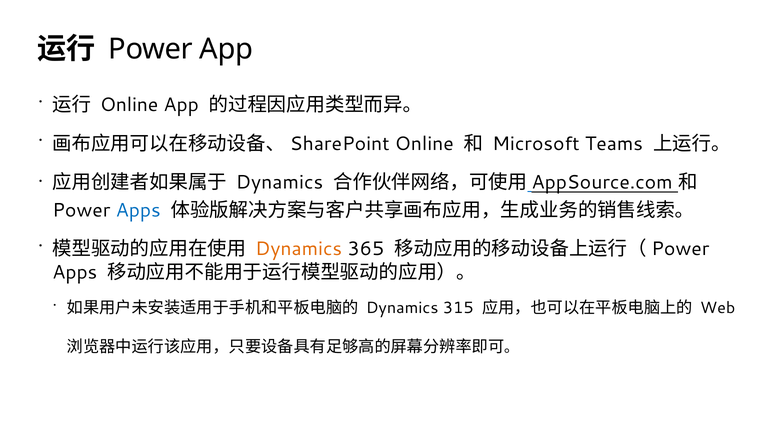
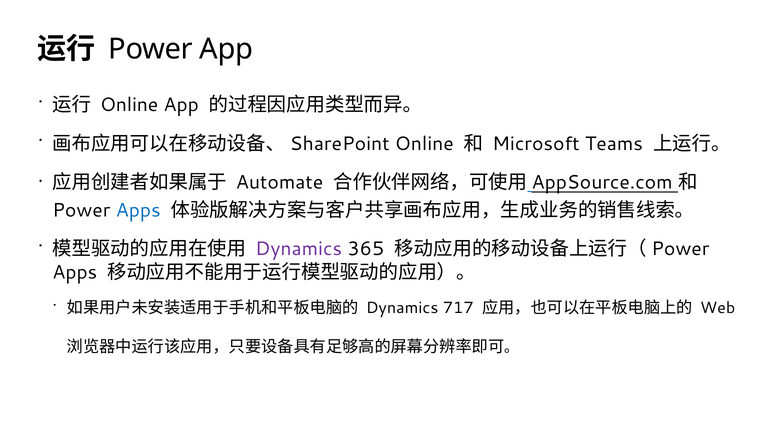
Dynamics: Dynamics -> Automate (280, 182)
Dynamics colour: orange -> purple (299, 249)
315: 315 -> 717 (458, 308)
